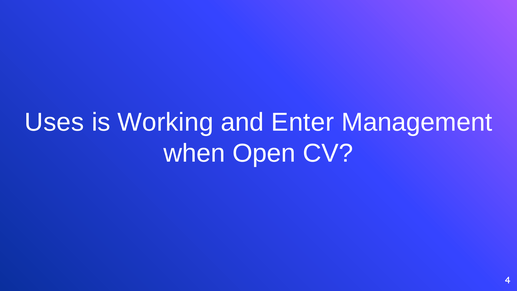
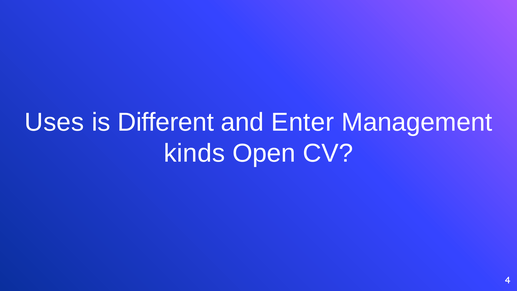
Working: Working -> Different (166, 122)
when: when -> kinds (194, 153)
